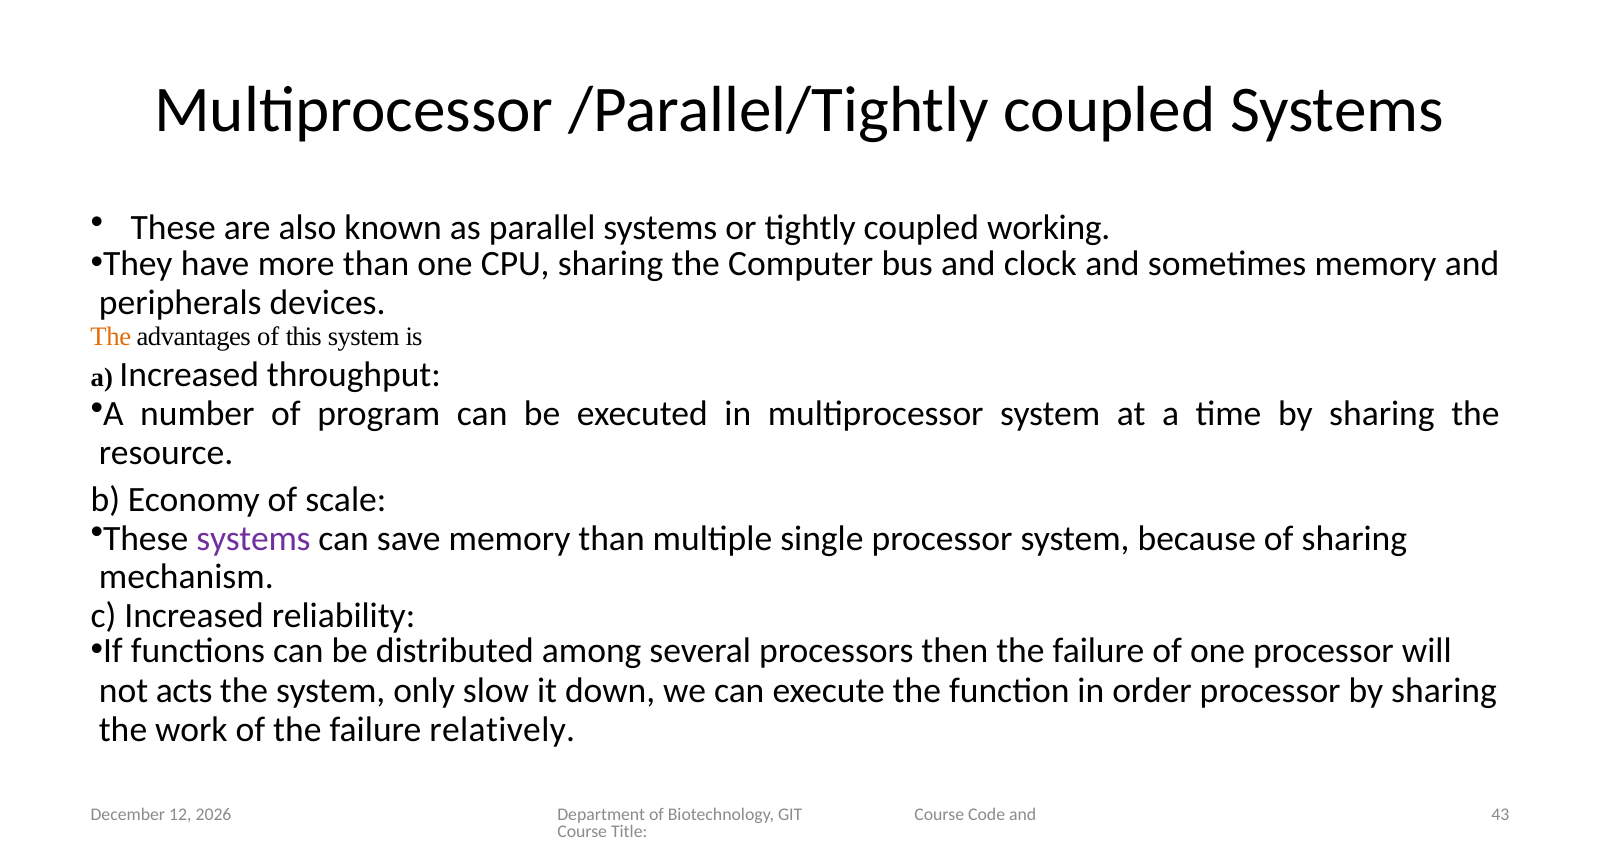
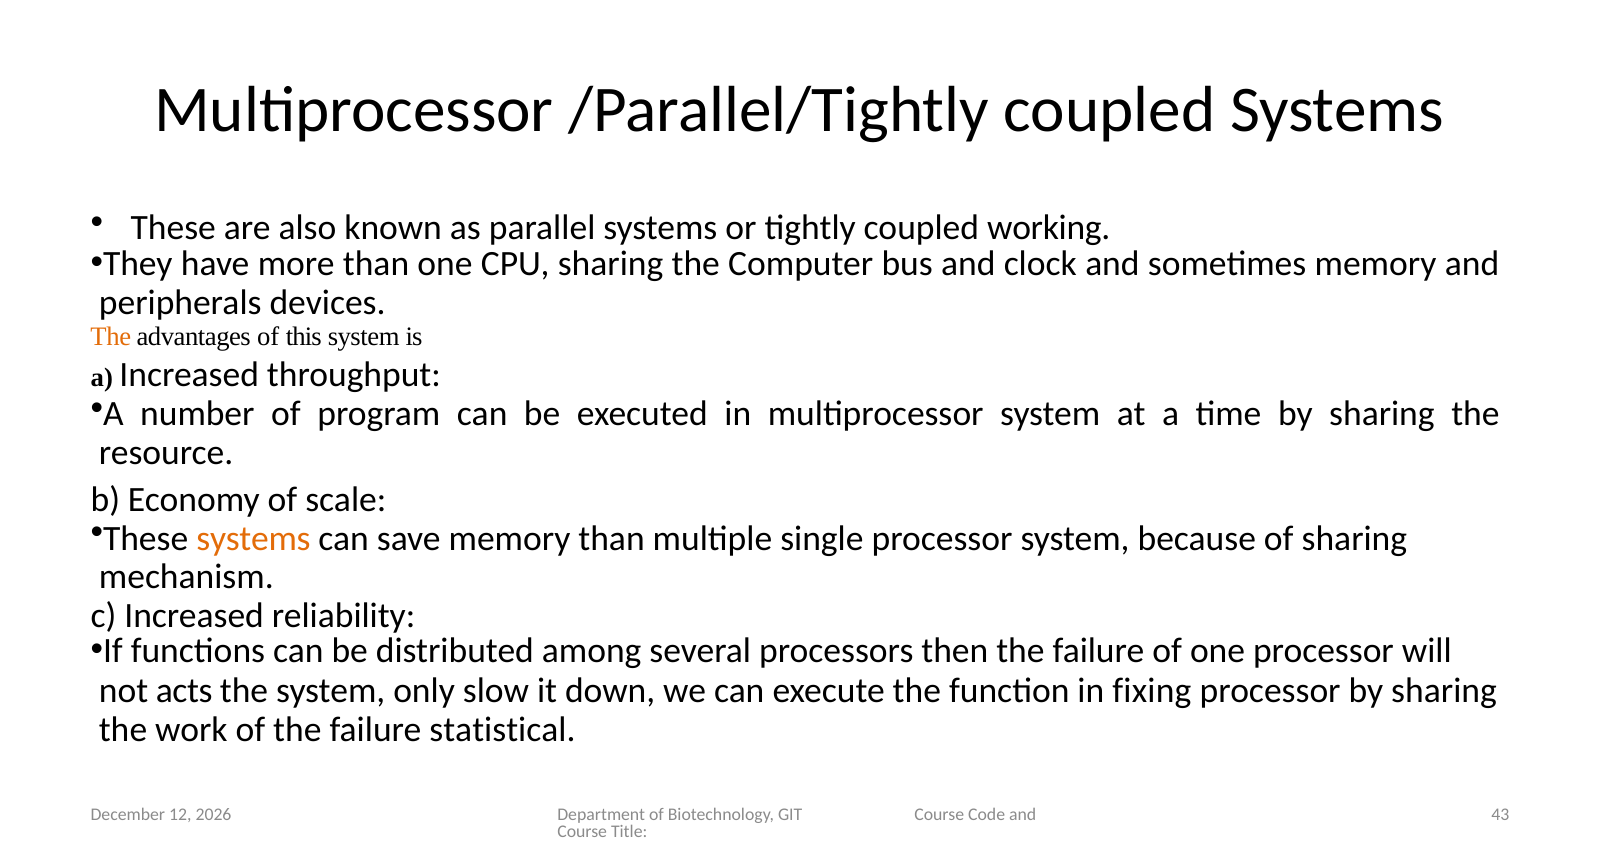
systems colour: purple -> orange (253, 539)
order: order -> fixing (1152, 691)
relatively: relatively -> statistical (502, 730)
